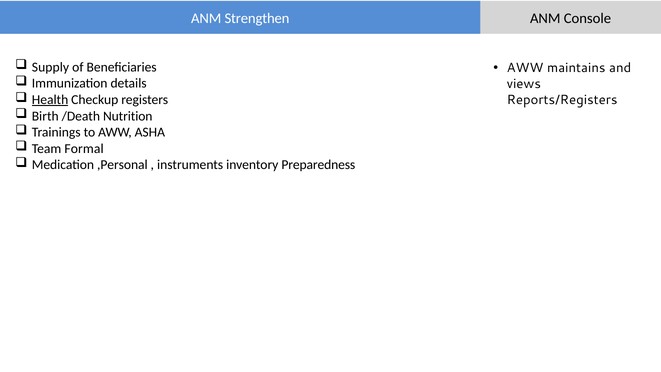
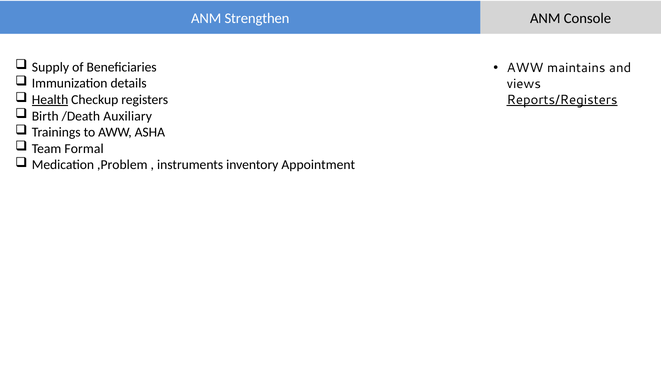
Reports/Registers underline: none -> present (562, 100)
Nutrition: Nutrition -> Auxiliary (128, 116)
,Personal: ,Personal -> ,Problem (122, 165)
Preparedness: Preparedness -> Appointment (318, 165)
